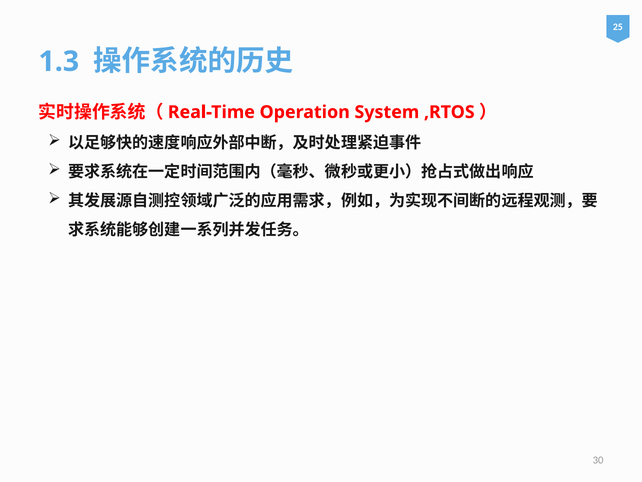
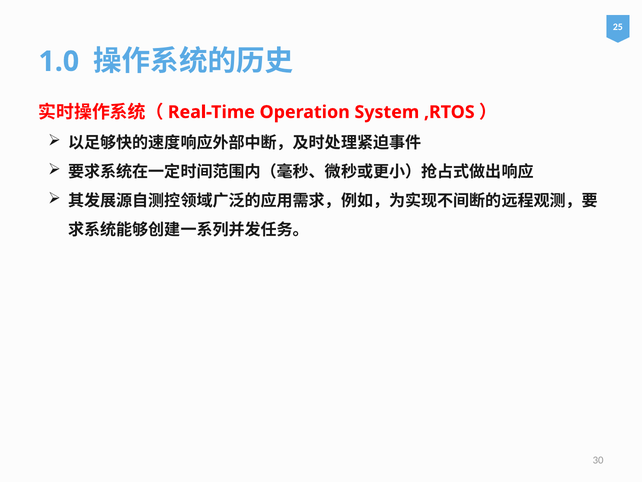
1.3: 1.3 -> 1.0 (59, 61)
